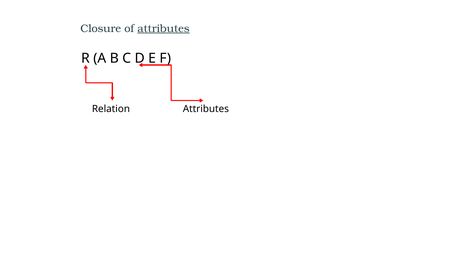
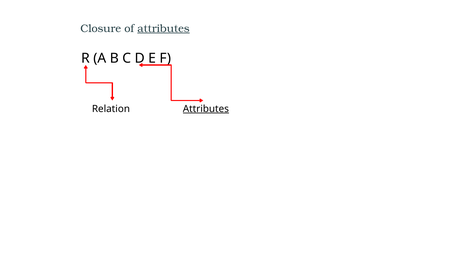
Attributes underline: none -> present (206, 109)
